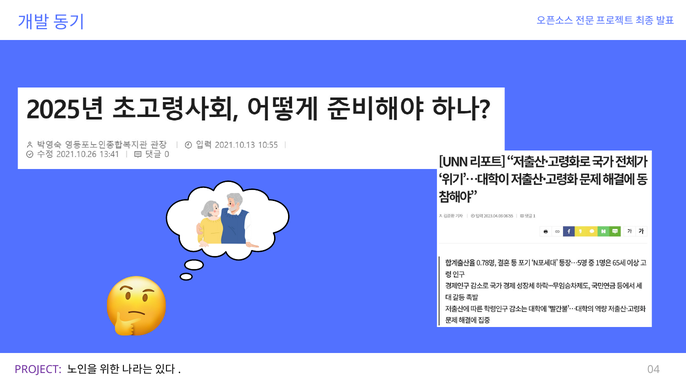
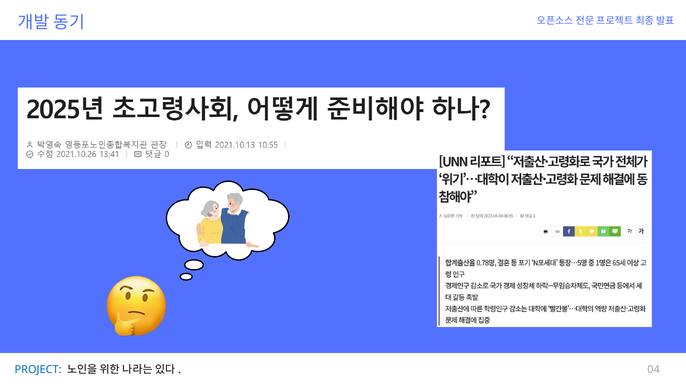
PROJECT colour: purple -> blue (38, 369)
